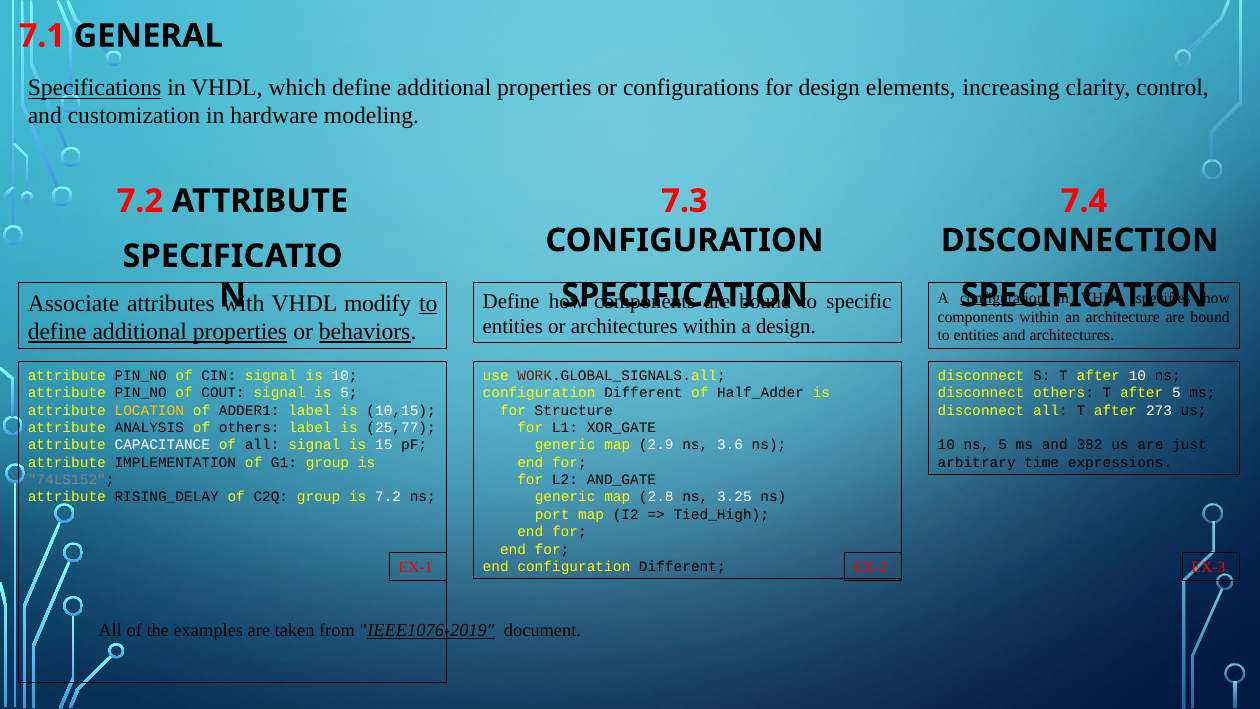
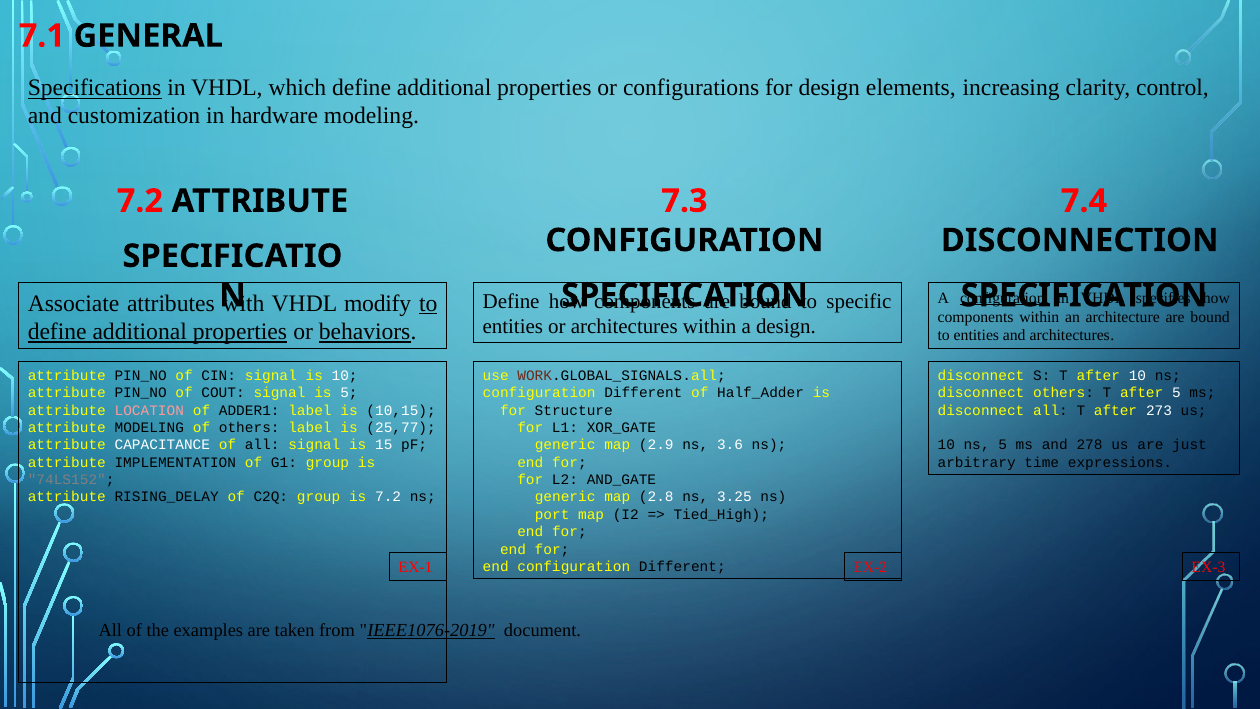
LOCATION colour: yellow -> pink (149, 410)
attribute ANALYSIS: ANALYSIS -> MODELING (149, 428)
382: 382 -> 278 (1090, 445)
